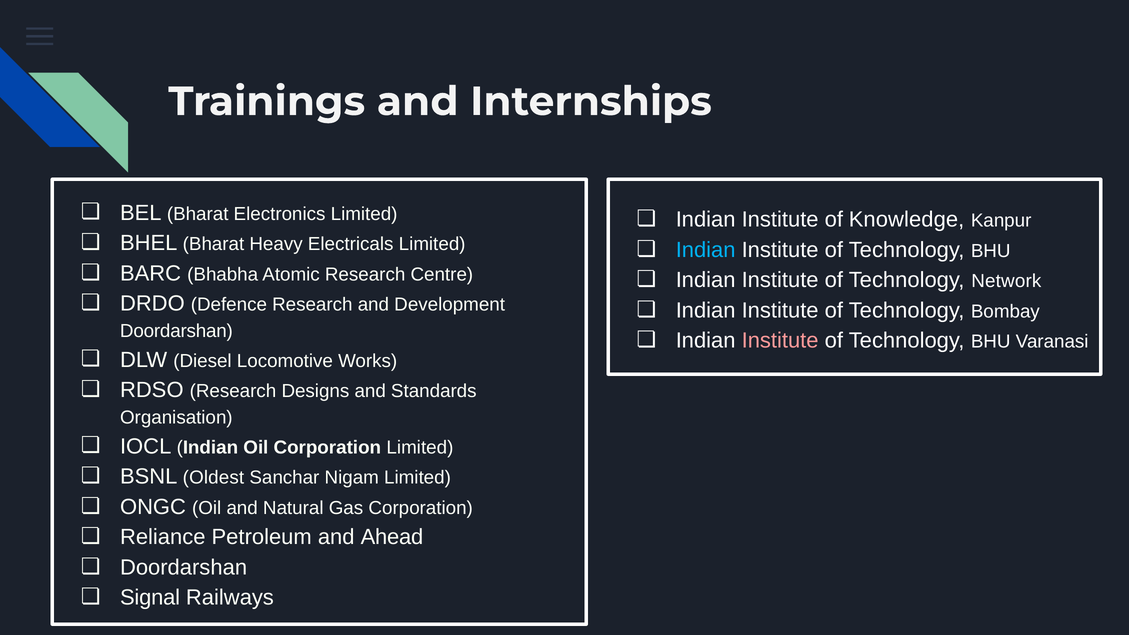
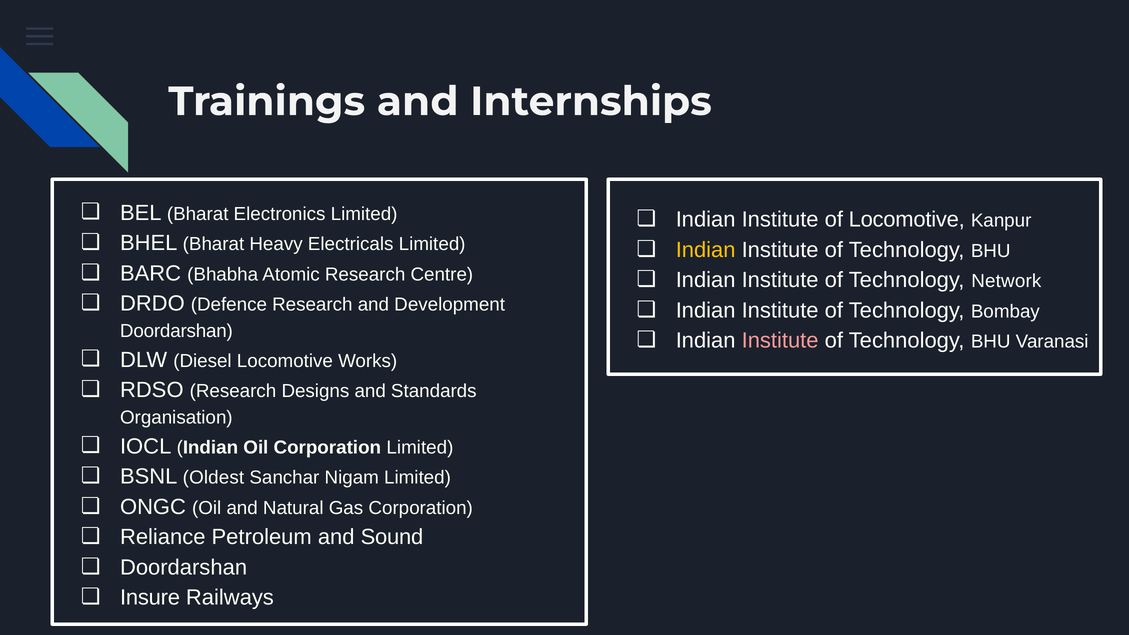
of Knowledge: Knowledge -> Locomotive (907, 220)
Indian colour: light blue -> yellow (706, 250)
Ahead: Ahead -> Sound (392, 537)
Signal: Signal -> Insure (150, 598)
